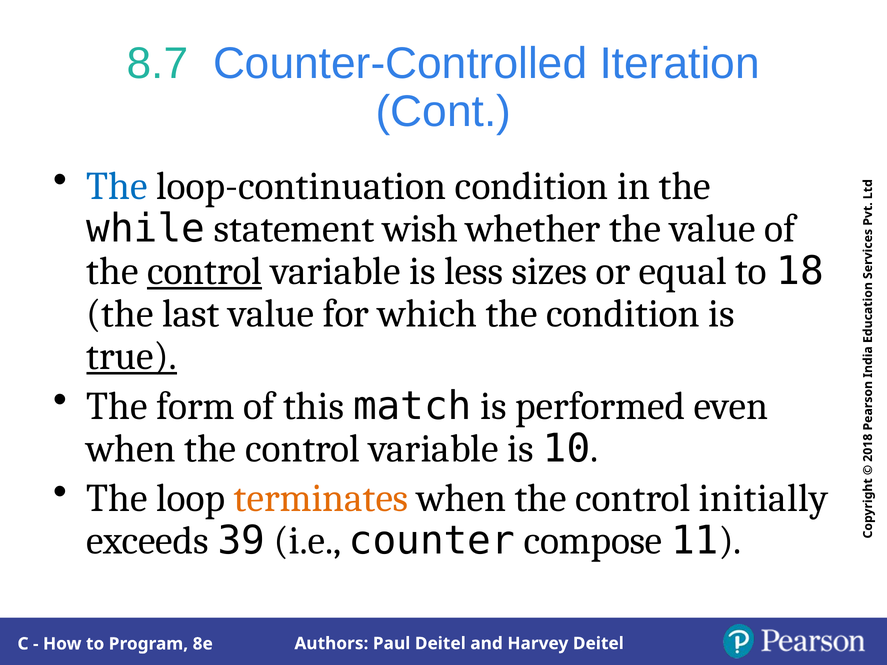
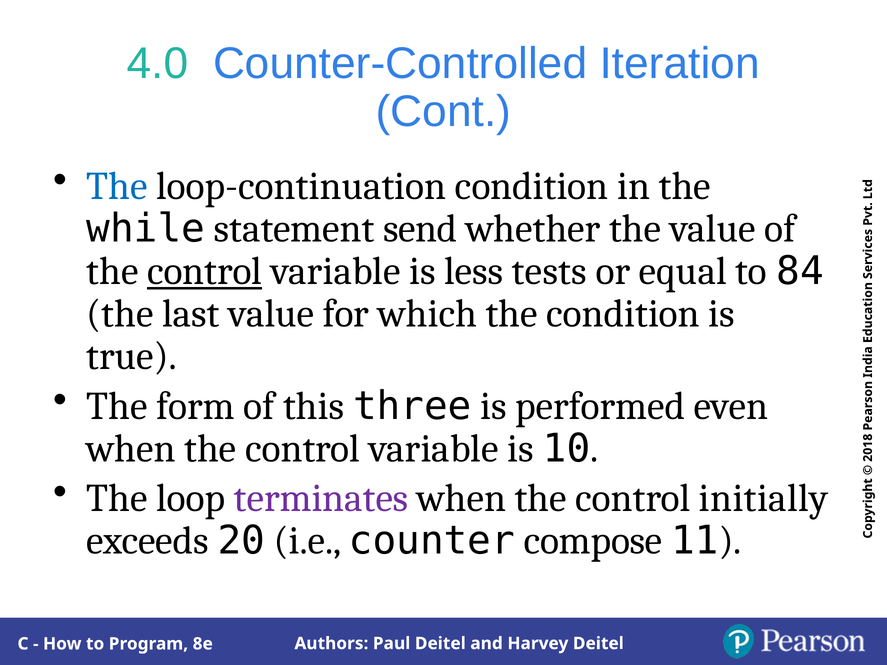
8.7: 8.7 -> 4.0 (158, 64)
wish: wish -> send (420, 229)
sizes: sizes -> tests (549, 271)
18: 18 -> 84 (800, 271)
true underline: present -> none (132, 356)
match: match -> three (412, 406)
terminates colour: orange -> purple (321, 498)
39: 39 -> 20 (241, 541)
